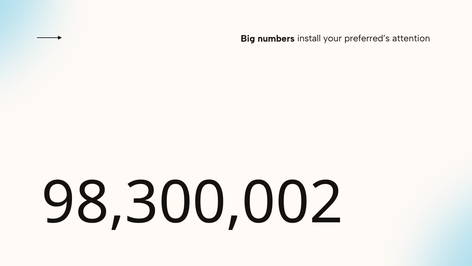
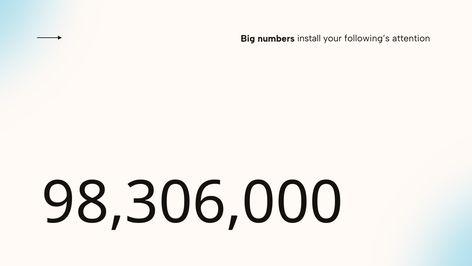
preferred’s: preferred’s -> following’s (367, 38)
98,300,002: 98,300,002 -> 98,306,000 (192, 203)
